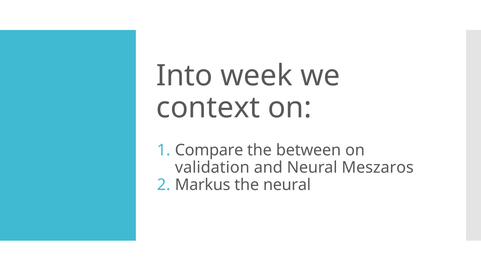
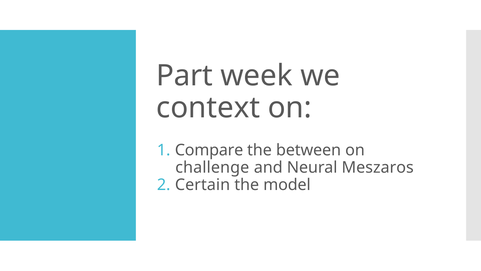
Into: Into -> Part (185, 76)
validation: validation -> challenge (212, 167)
Markus: Markus -> Certain (203, 185)
the neural: neural -> model (287, 185)
